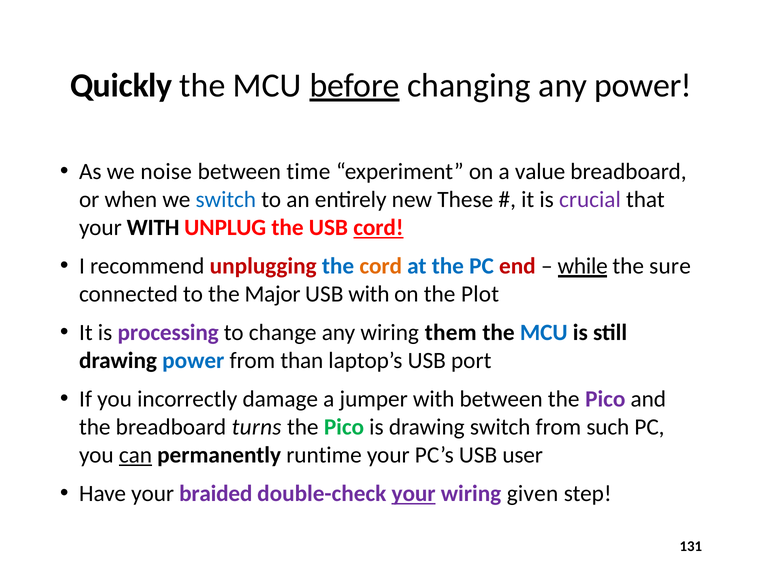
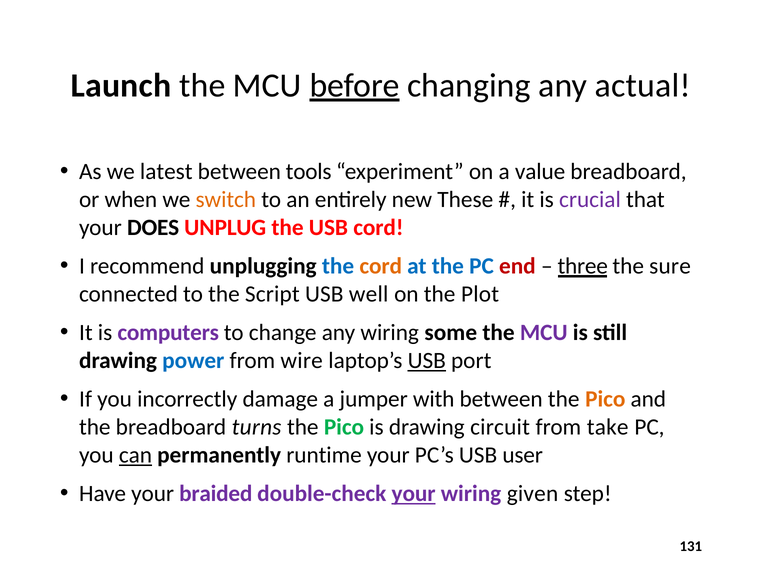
Quickly: Quickly -> Launch (121, 85)
any power: power -> actual (643, 85)
noise: noise -> latest (166, 172)
time: time -> tools (309, 172)
switch colour: blue -> orange (226, 199)
your WITH: WITH -> DOES (153, 227)
cord underline: present -> none (378, 227)
unplugging colour: red -> black (263, 266)
while: while -> three (583, 266)
Major: Major -> Script (272, 294)
USB with: with -> well (369, 294)
processing: processing -> computers (168, 332)
them: them -> some (451, 332)
MCU colour: blue -> purple (544, 332)
than: than -> wire (302, 360)
USB underline: none -> present (427, 360)
Pico colour: purple -> orange (605, 399)
drawing switch: switch -> circuit (500, 427)
such: such -> take (608, 427)
